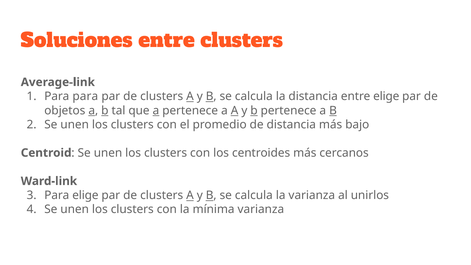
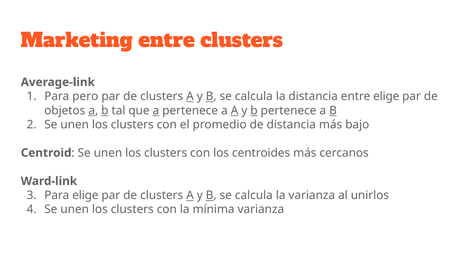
Soluciones: Soluciones -> Marketing (77, 41)
Para para: para -> pero (85, 96)
